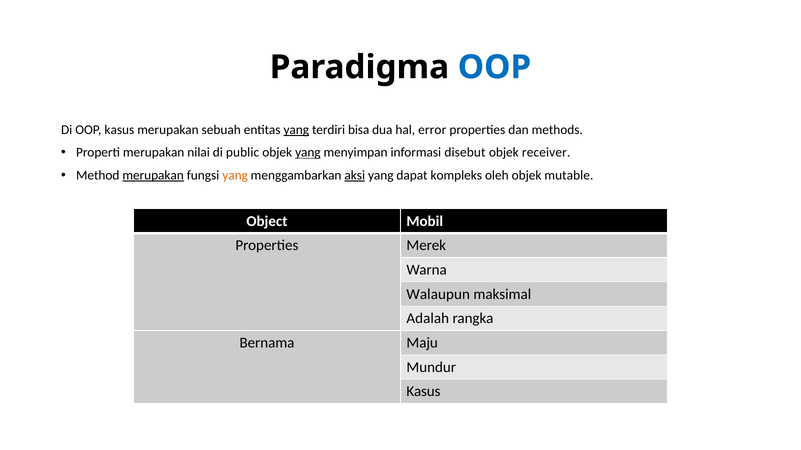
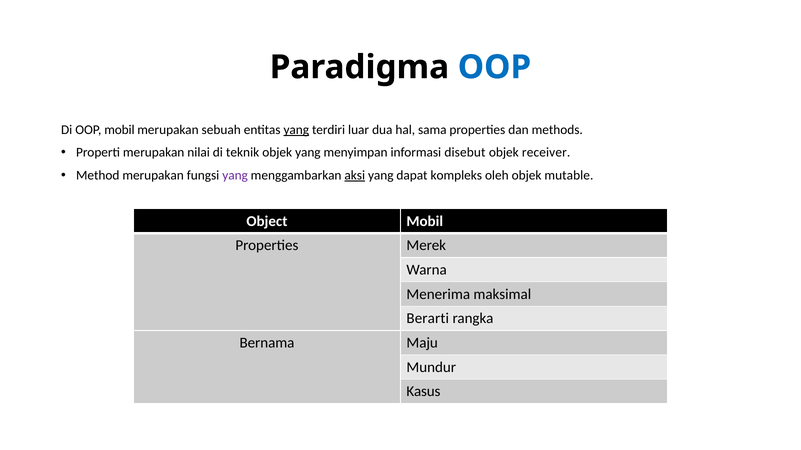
OOP kasus: kasus -> mobil (119, 130)
bisa: bisa -> luar (359, 130)
error: error -> sama (432, 130)
public: public -> teknik (243, 153)
yang underline: present -> none (308, 153)
merupakan underline: present -> none (153, 176)
yang colour: orange -> purple (235, 176)
Walaupun: Walaupun -> Menerima (438, 295)
Adalah: Adalah -> Berarti (428, 319)
